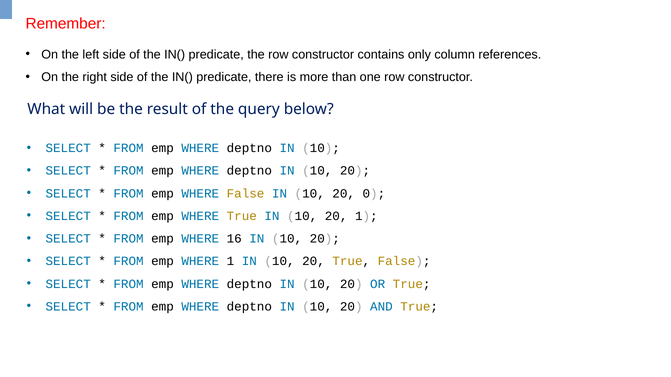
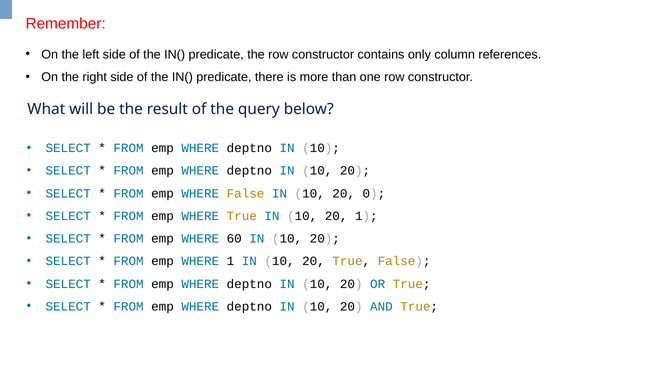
16: 16 -> 60 (234, 239)
